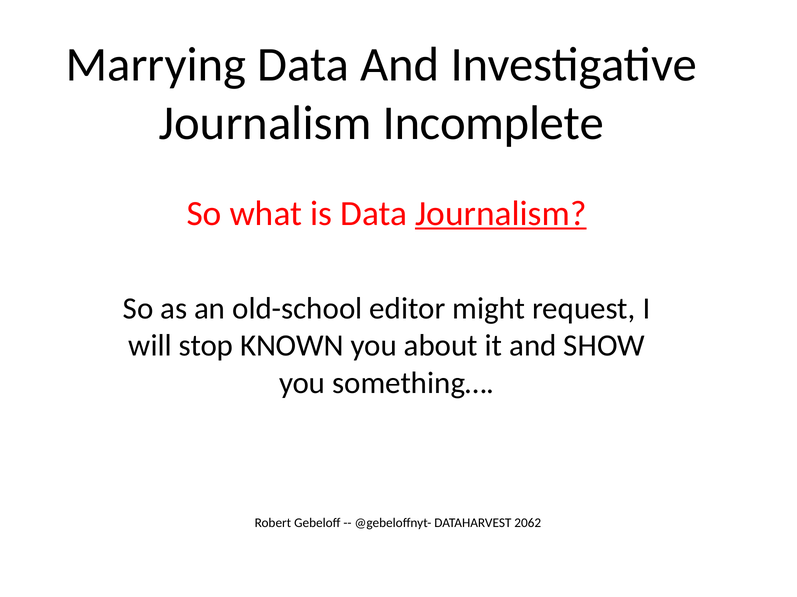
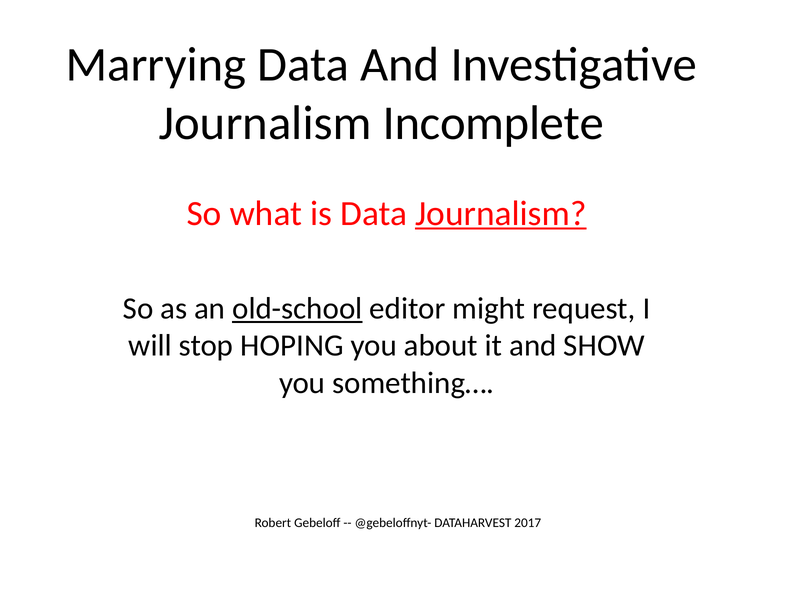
old-school underline: none -> present (297, 309)
KNOWN: KNOWN -> HOPING (292, 346)
2062: 2062 -> 2017 (528, 524)
